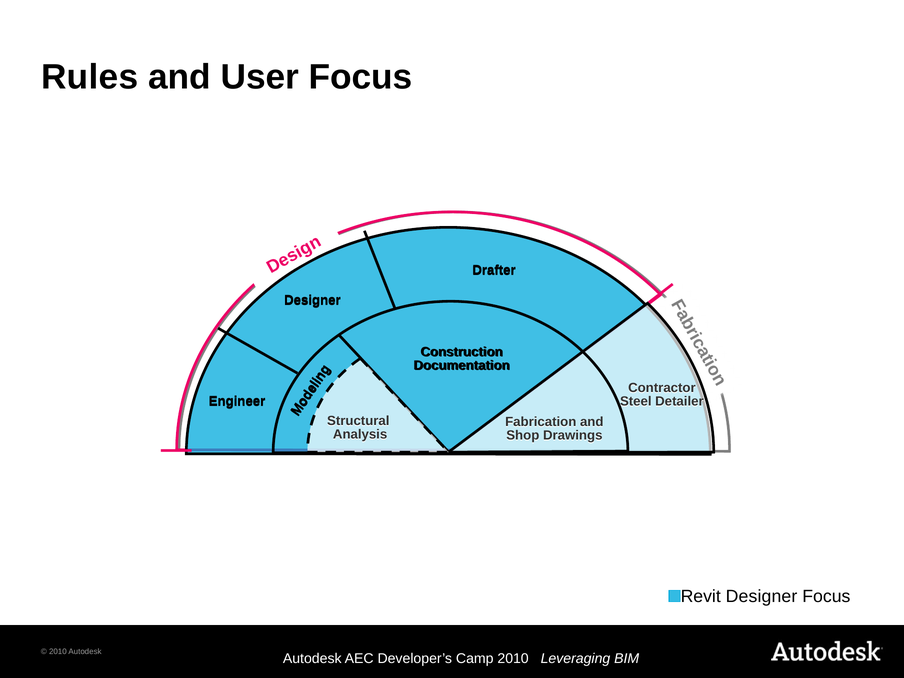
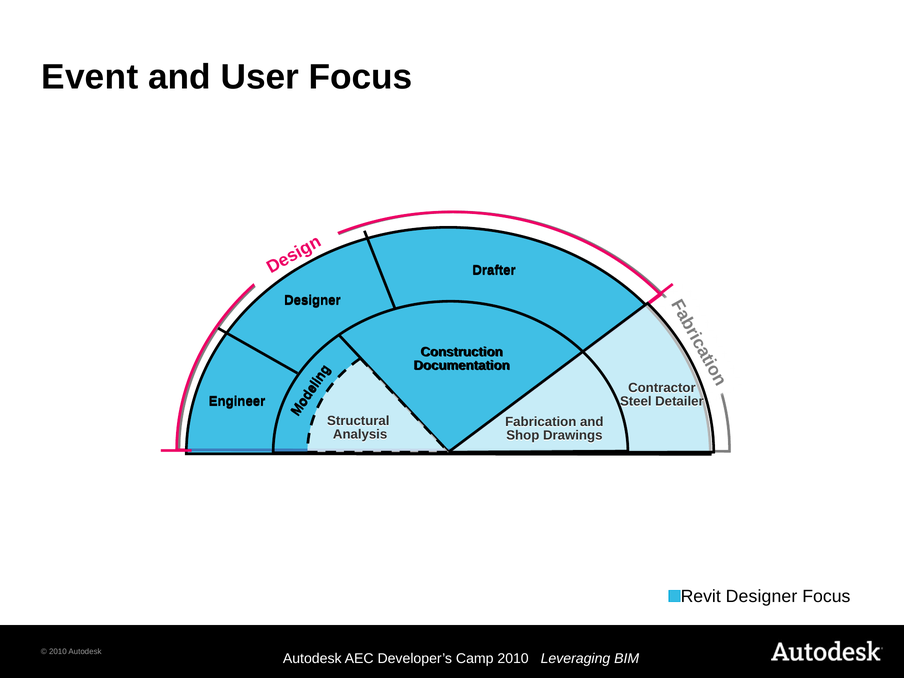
Rules: Rules -> Event (90, 77)
